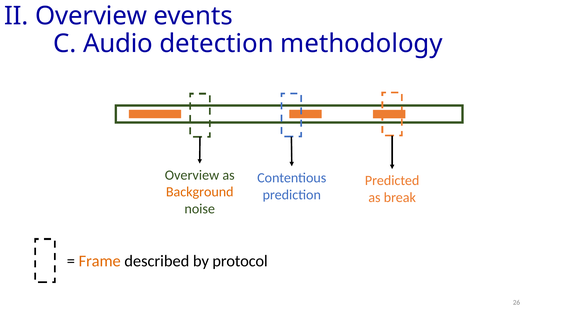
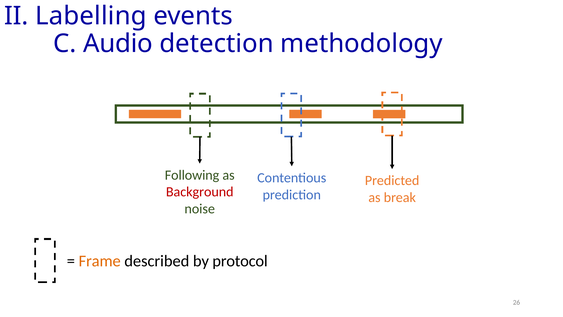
II Overview: Overview -> Labelling (91, 16)
Overview: Overview -> Following (192, 175)
Background colour: orange -> red (200, 192)
